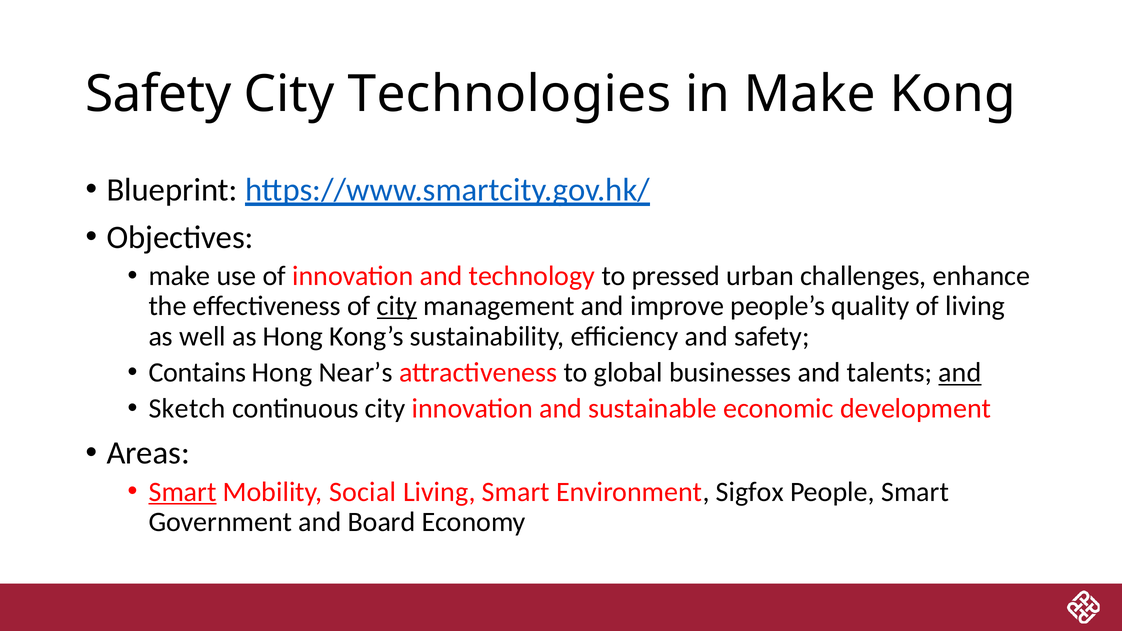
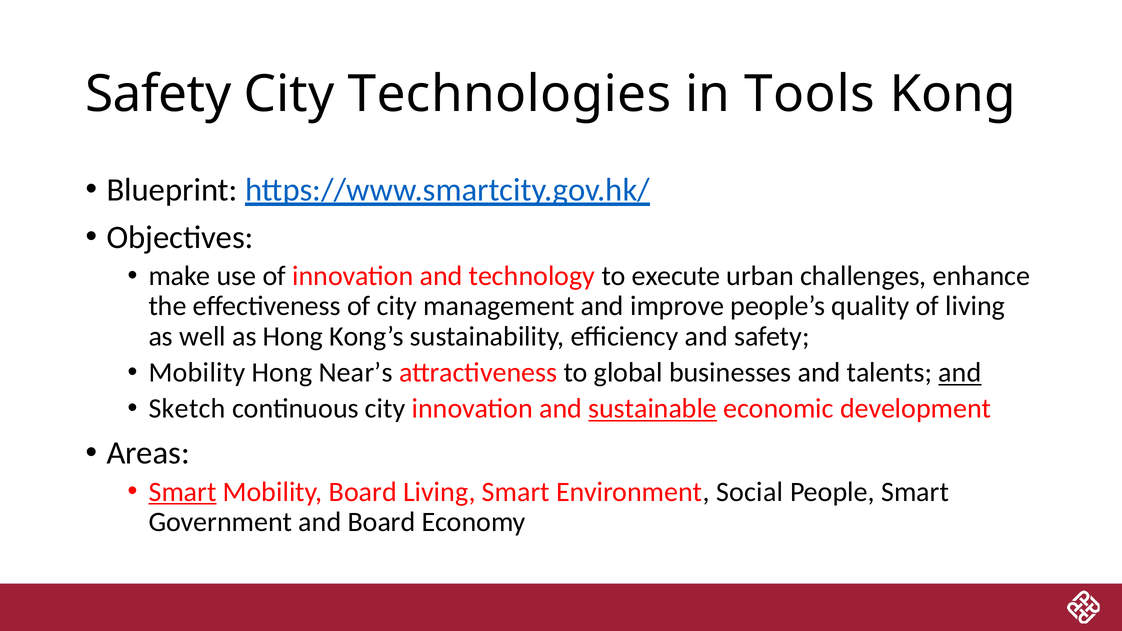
in Make: Make -> Tools (810, 94)
pressed: pressed -> execute (676, 276)
city underline: present -> none (397, 306)
Contains: Contains -> Mobility (197, 373)
sustainable underline: none -> present (653, 409)
Mobility Social: Social -> Board (363, 492)
Sigfox: Sigfox -> Social (750, 492)
